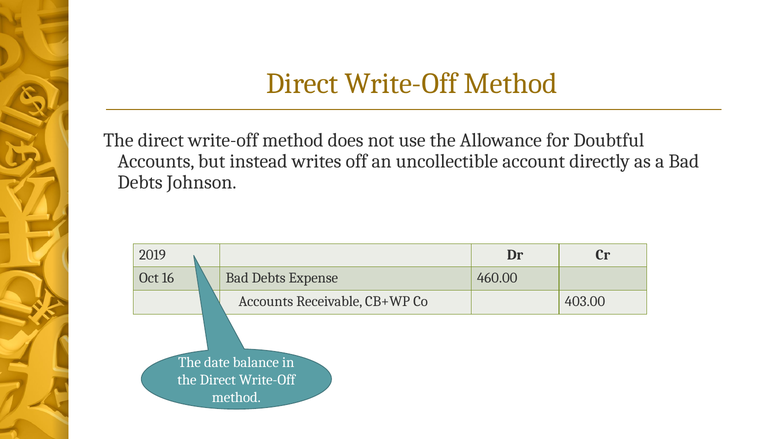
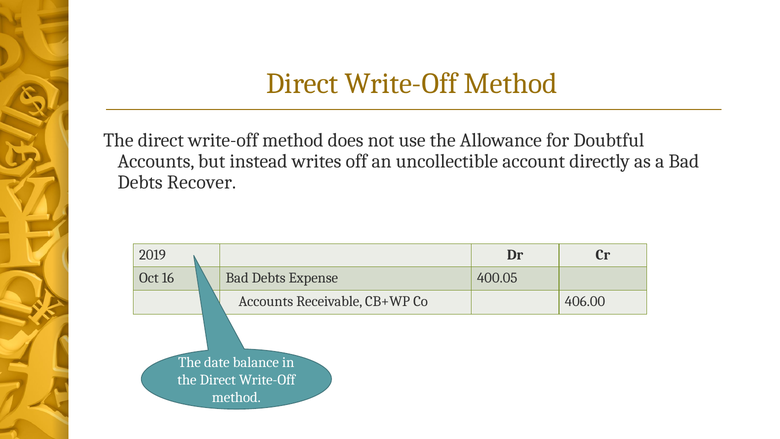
Johnson: Johnson -> Recover (202, 182)
460.00: 460.00 -> 400.05 (497, 278)
403.00: 403.00 -> 406.00 (585, 302)
